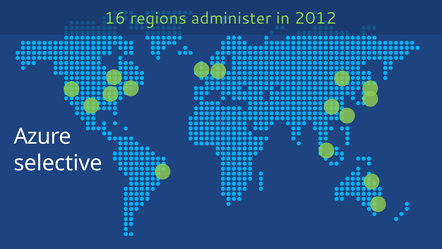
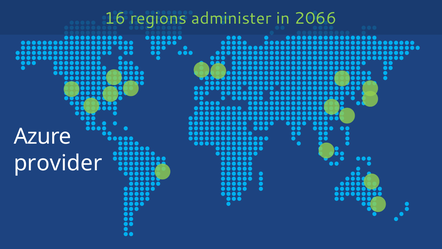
2012: 2012 -> 2066 (316, 18)
selective: selective -> provider (58, 163)
